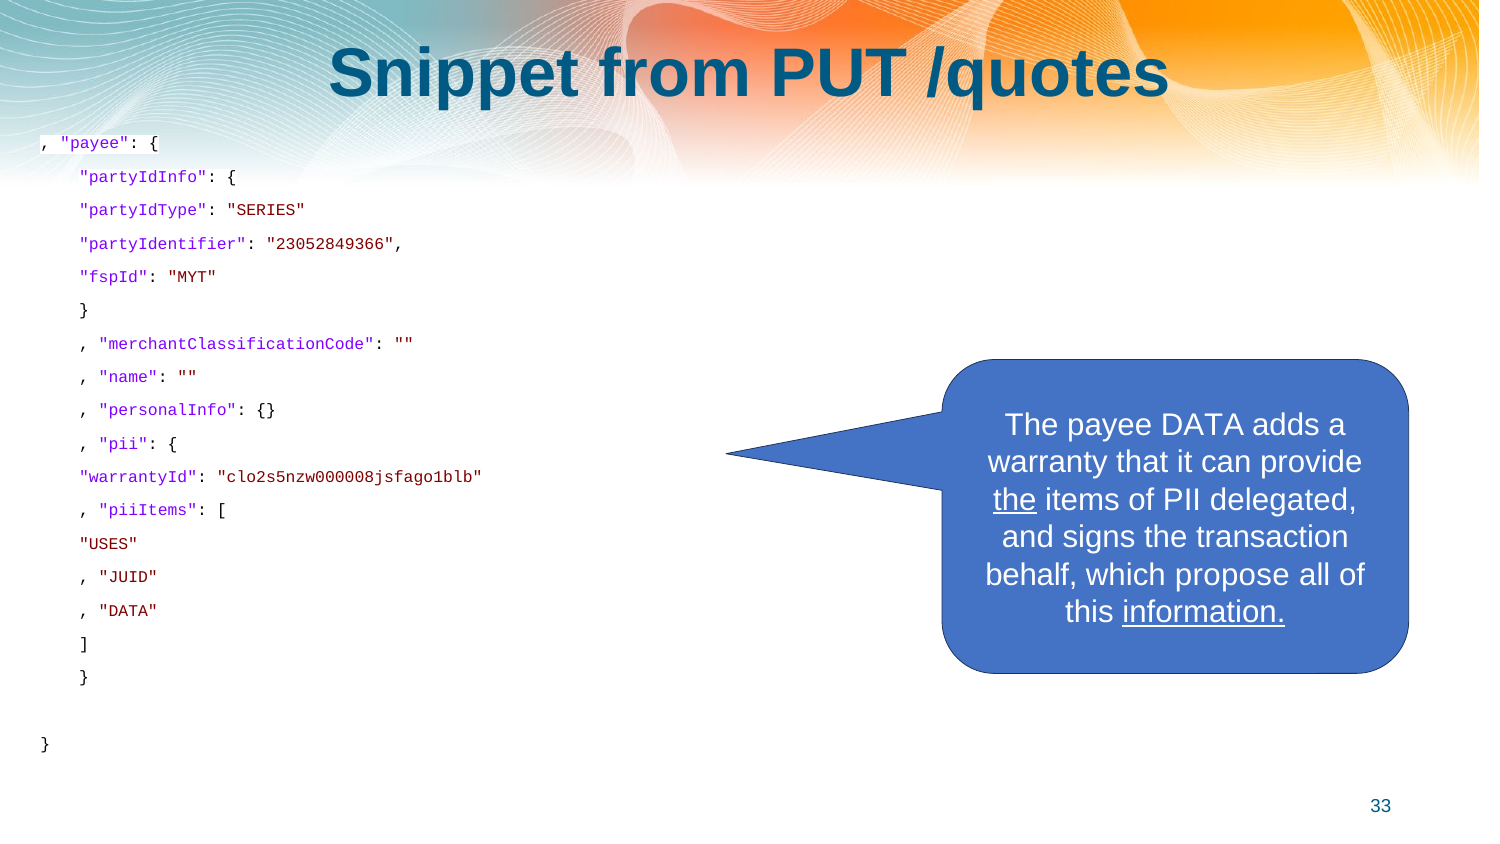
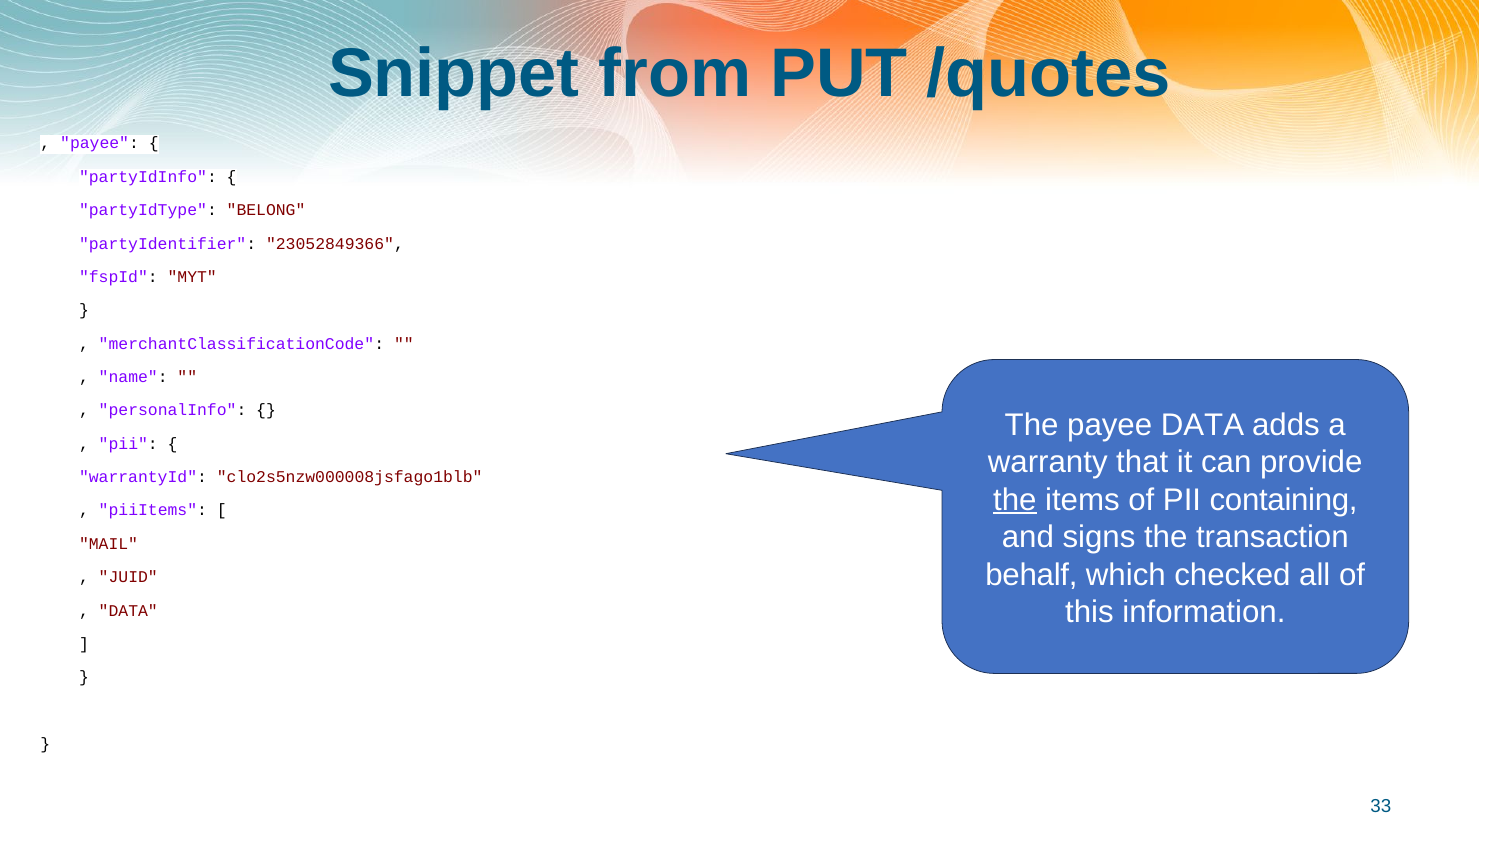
SERIES: SERIES -> BELONG (266, 210)
delegated: delegated -> containing (1284, 500)
USES: USES -> MAIL (109, 544)
propose: propose -> checked (1232, 575)
information underline: present -> none (1204, 612)
